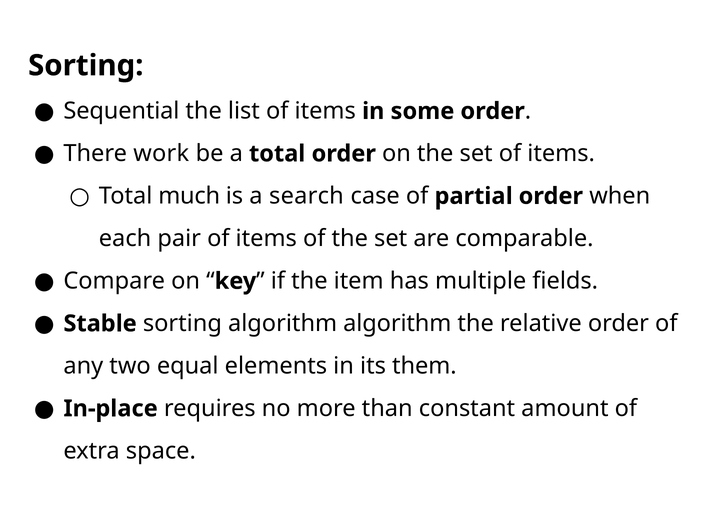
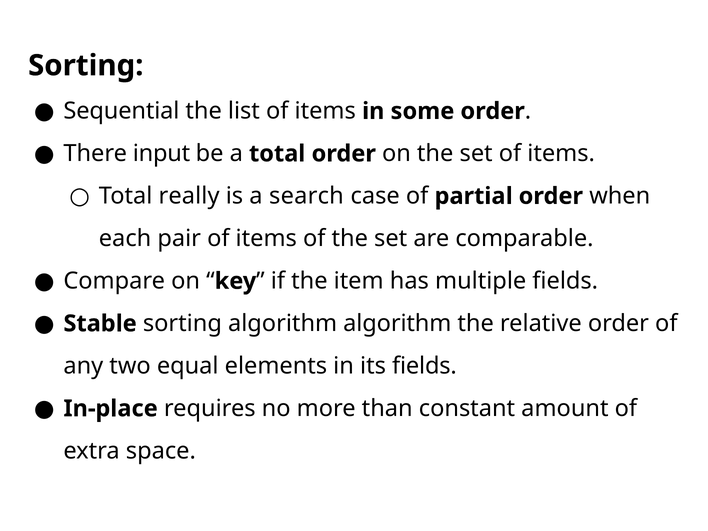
work: work -> input (161, 154)
much: much -> really (189, 196)
its them: them -> fields (424, 366)
